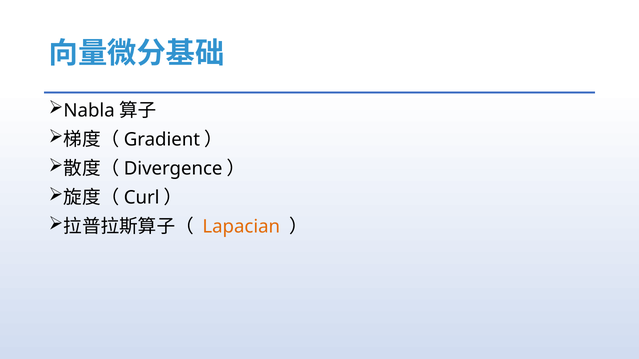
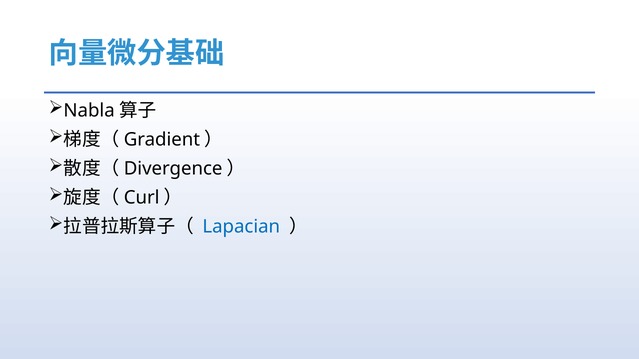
Lapacian colour: orange -> blue (241, 227)
